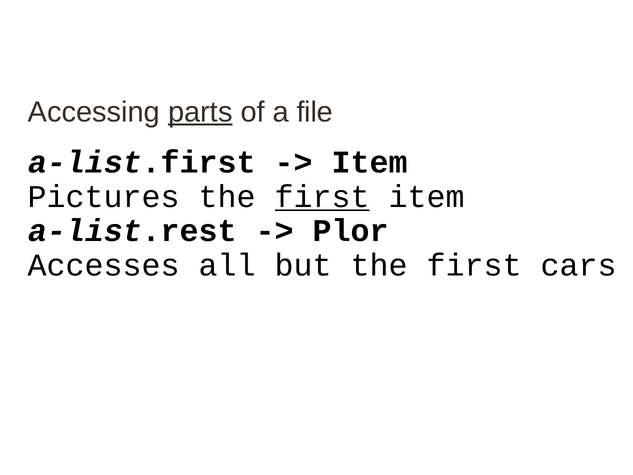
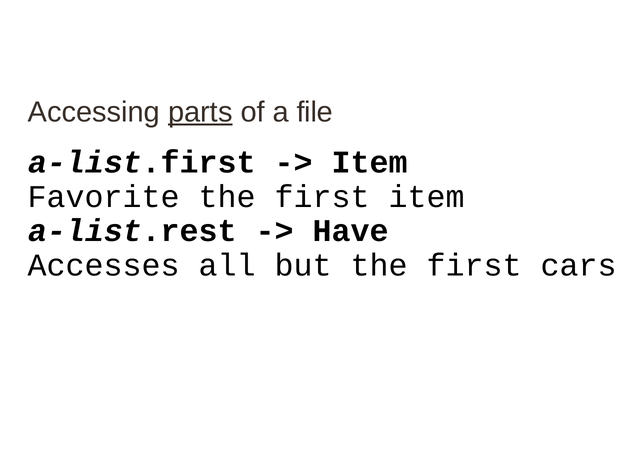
Pictures: Pictures -> Favorite (104, 197)
first underline: present -> none (322, 197)
Plor: Plor -> Have (351, 231)
